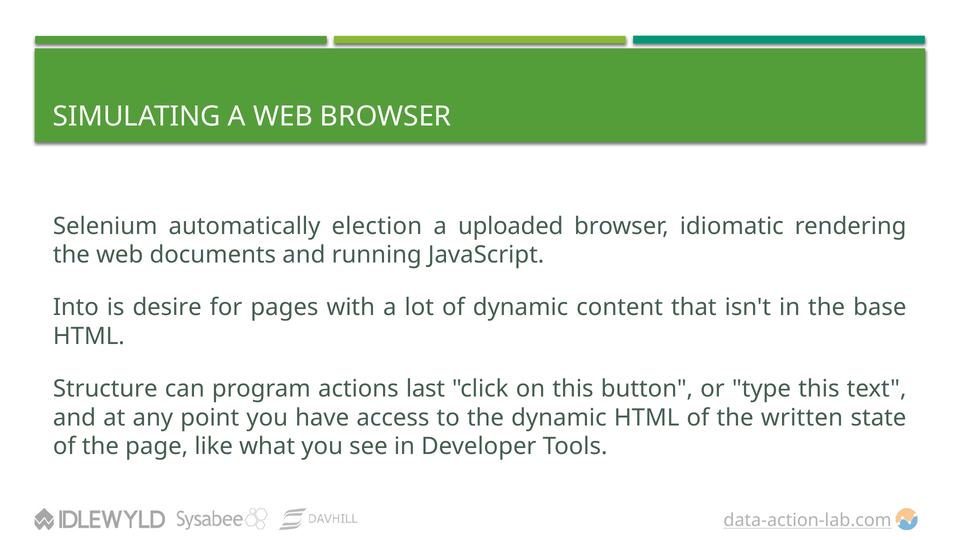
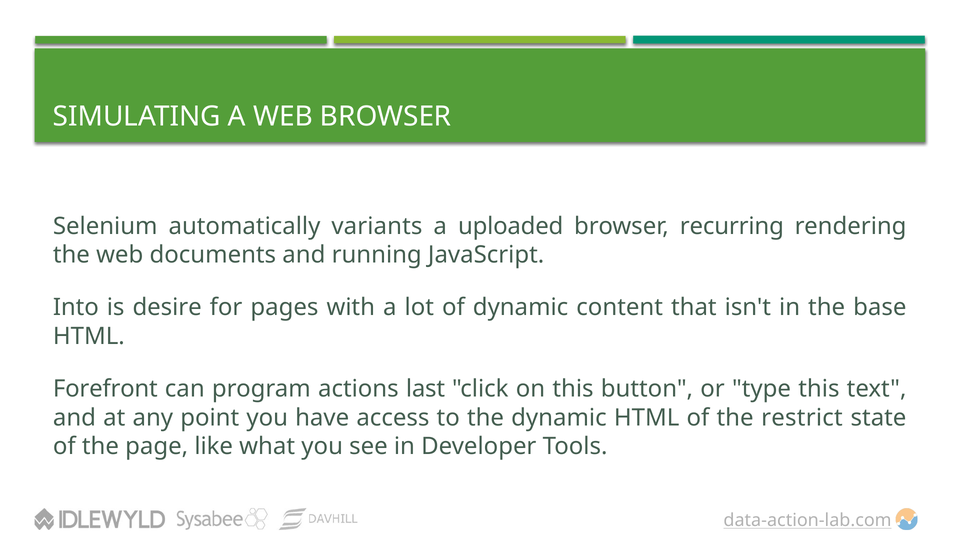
election: election -> variants (377, 226)
idiomatic: idiomatic -> recurring (732, 226)
Structure: Structure -> Forefront (105, 389)
written: written -> restrict (802, 418)
